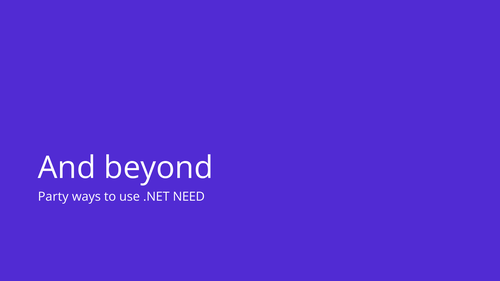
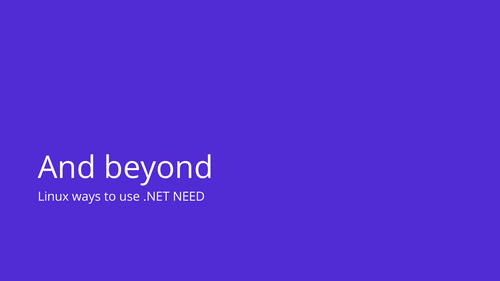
Party: Party -> Linux (53, 197)
